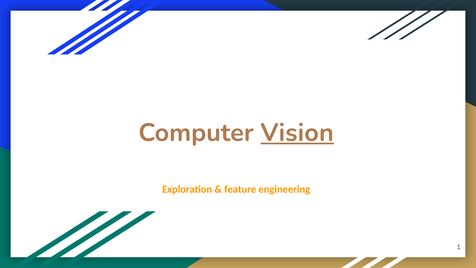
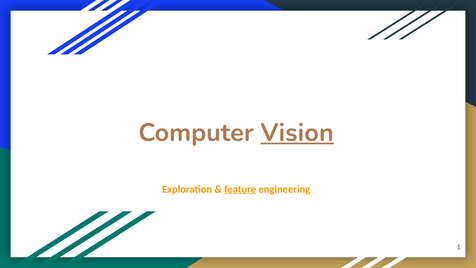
feature underline: none -> present (240, 189)
